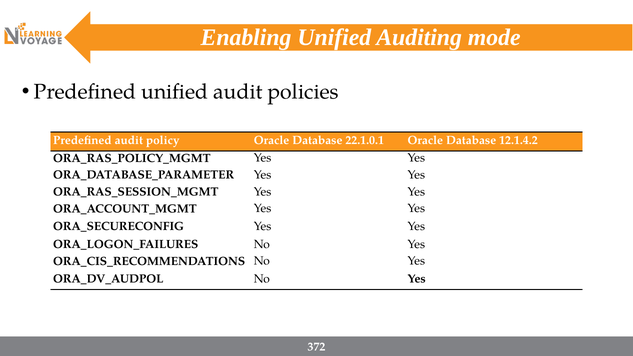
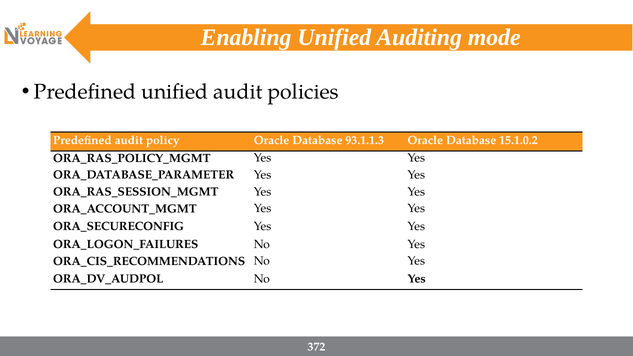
22.1.0.1: 22.1.0.1 -> 93.1.1.3 (365, 140)
12.1.4.2: 12.1.4.2 -> 15.1.0.2 (518, 140)
